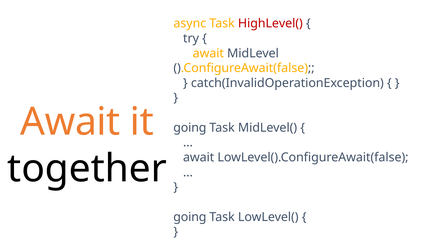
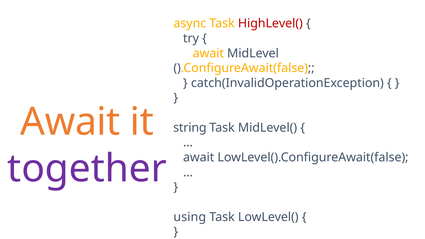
going: going -> string (190, 128)
together colour: black -> purple (87, 169)
going: going -> using (190, 217)
